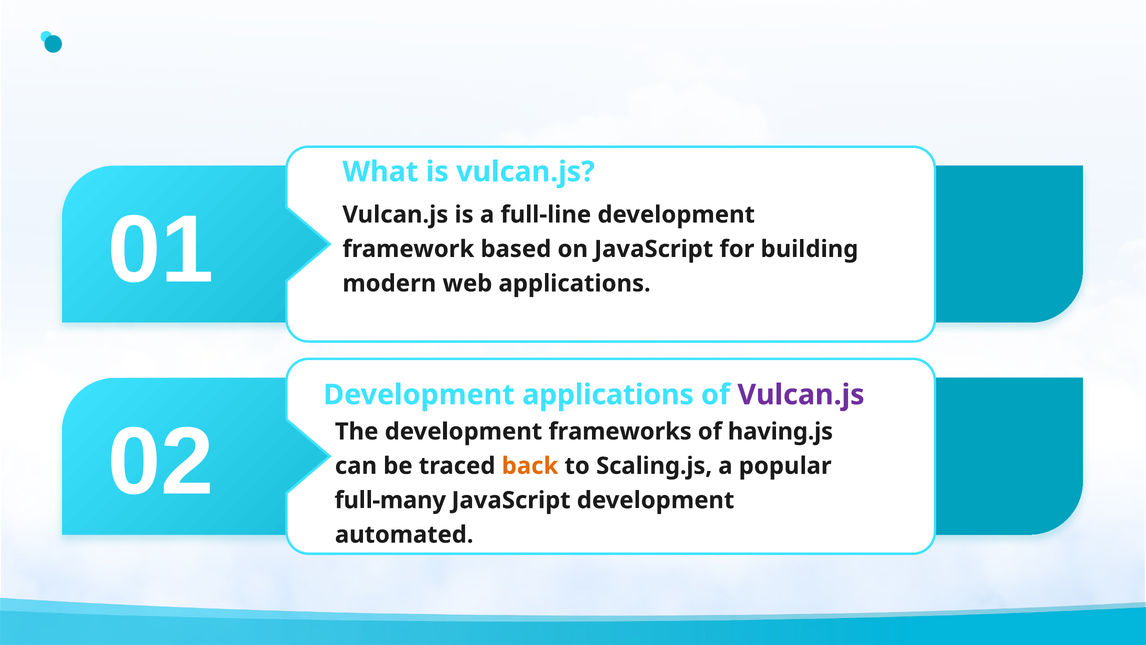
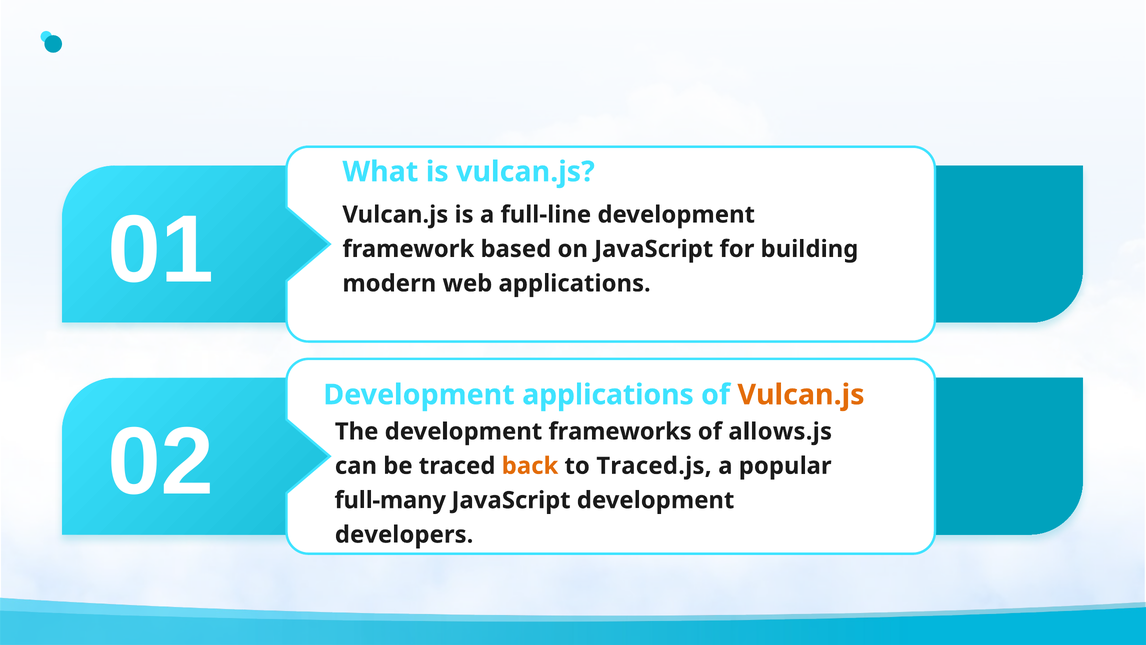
Vulcan.js colour: purple -> orange (801, 395)
having.js: having.js -> allows.js (780, 431)
Scaling.js: Scaling.js -> Traced.js (654, 466)
automated: automated -> developers (404, 534)
